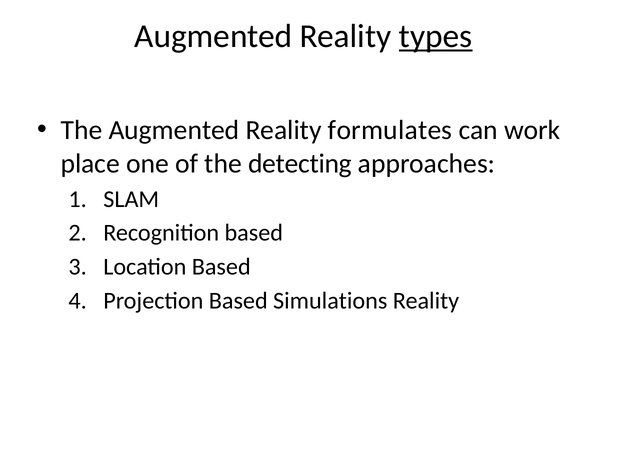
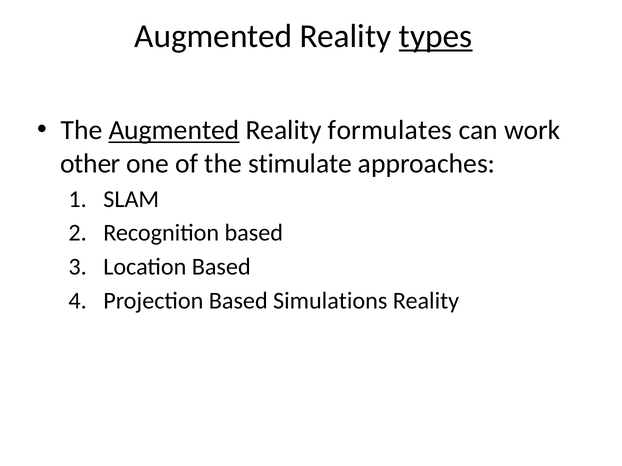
Augmented underline: none -> present (174, 130)
place: place -> other (90, 164)
detecting: detecting -> stimulate (300, 164)
